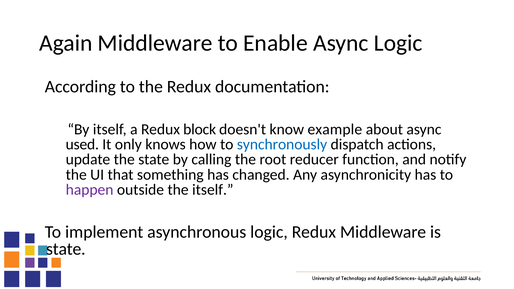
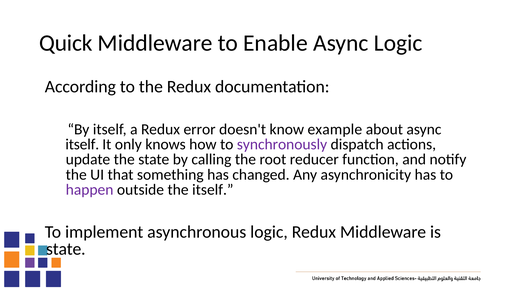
Again: Again -> Quick (66, 43)
block: block -> error (200, 129)
used: used -> itself (82, 144)
synchronously colour: blue -> purple (282, 144)
